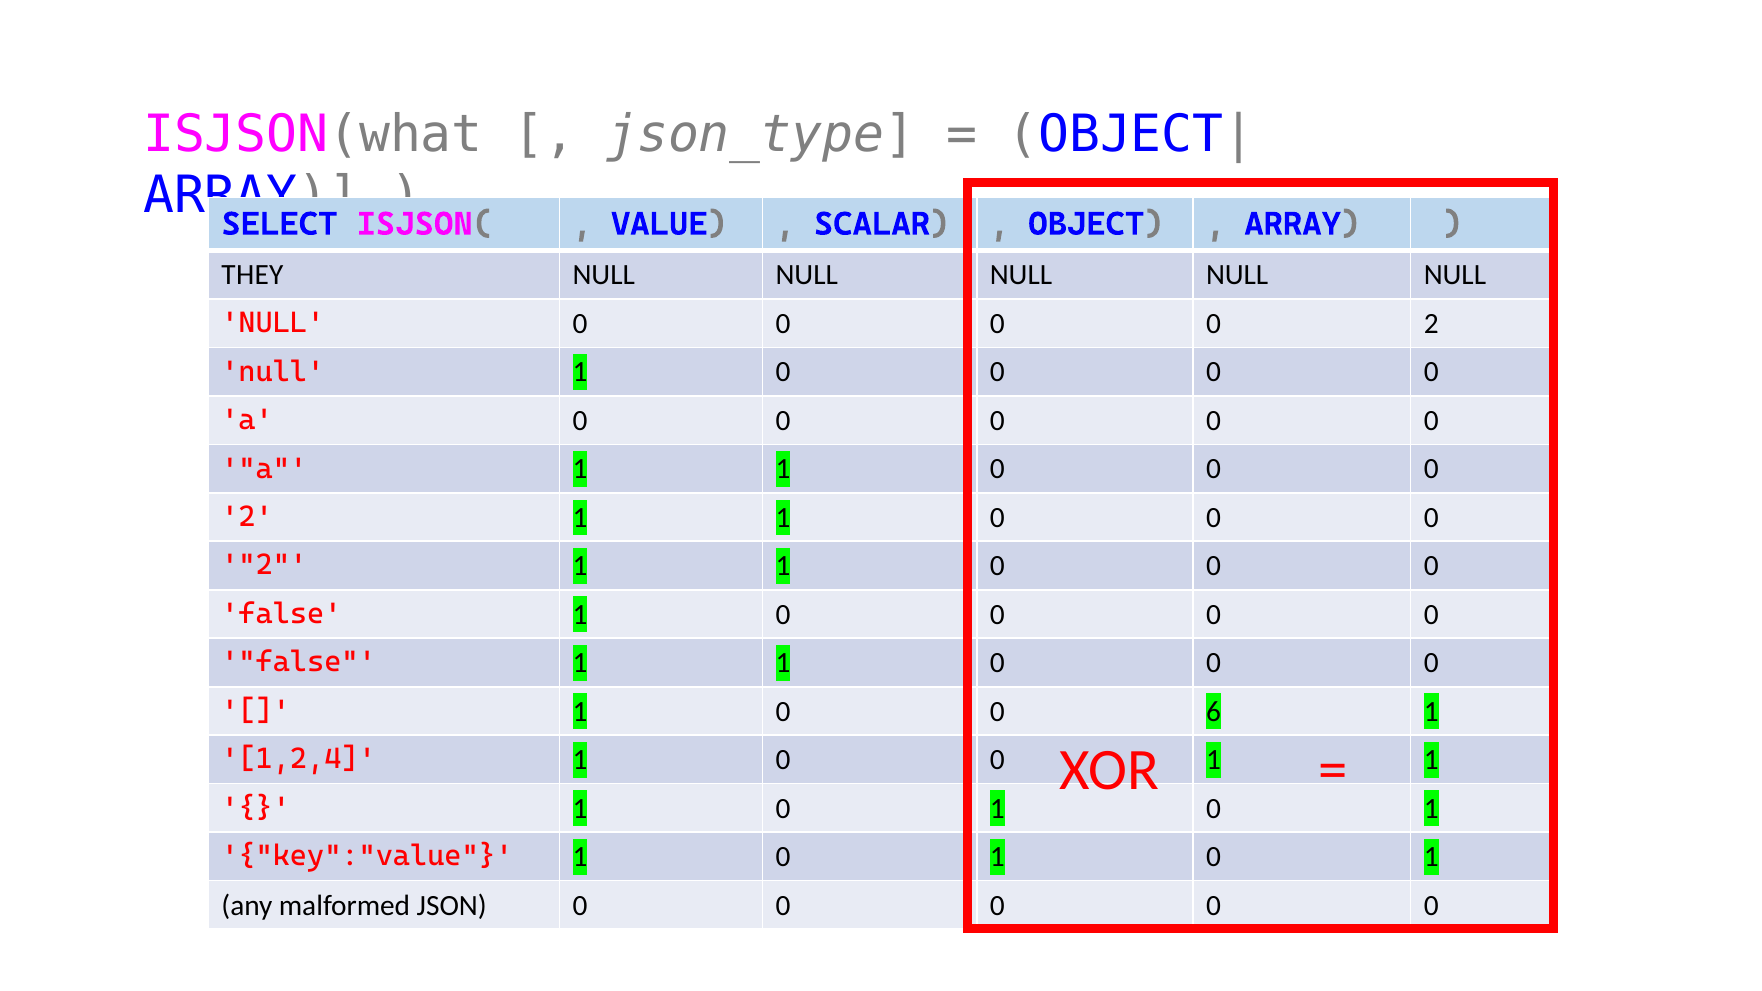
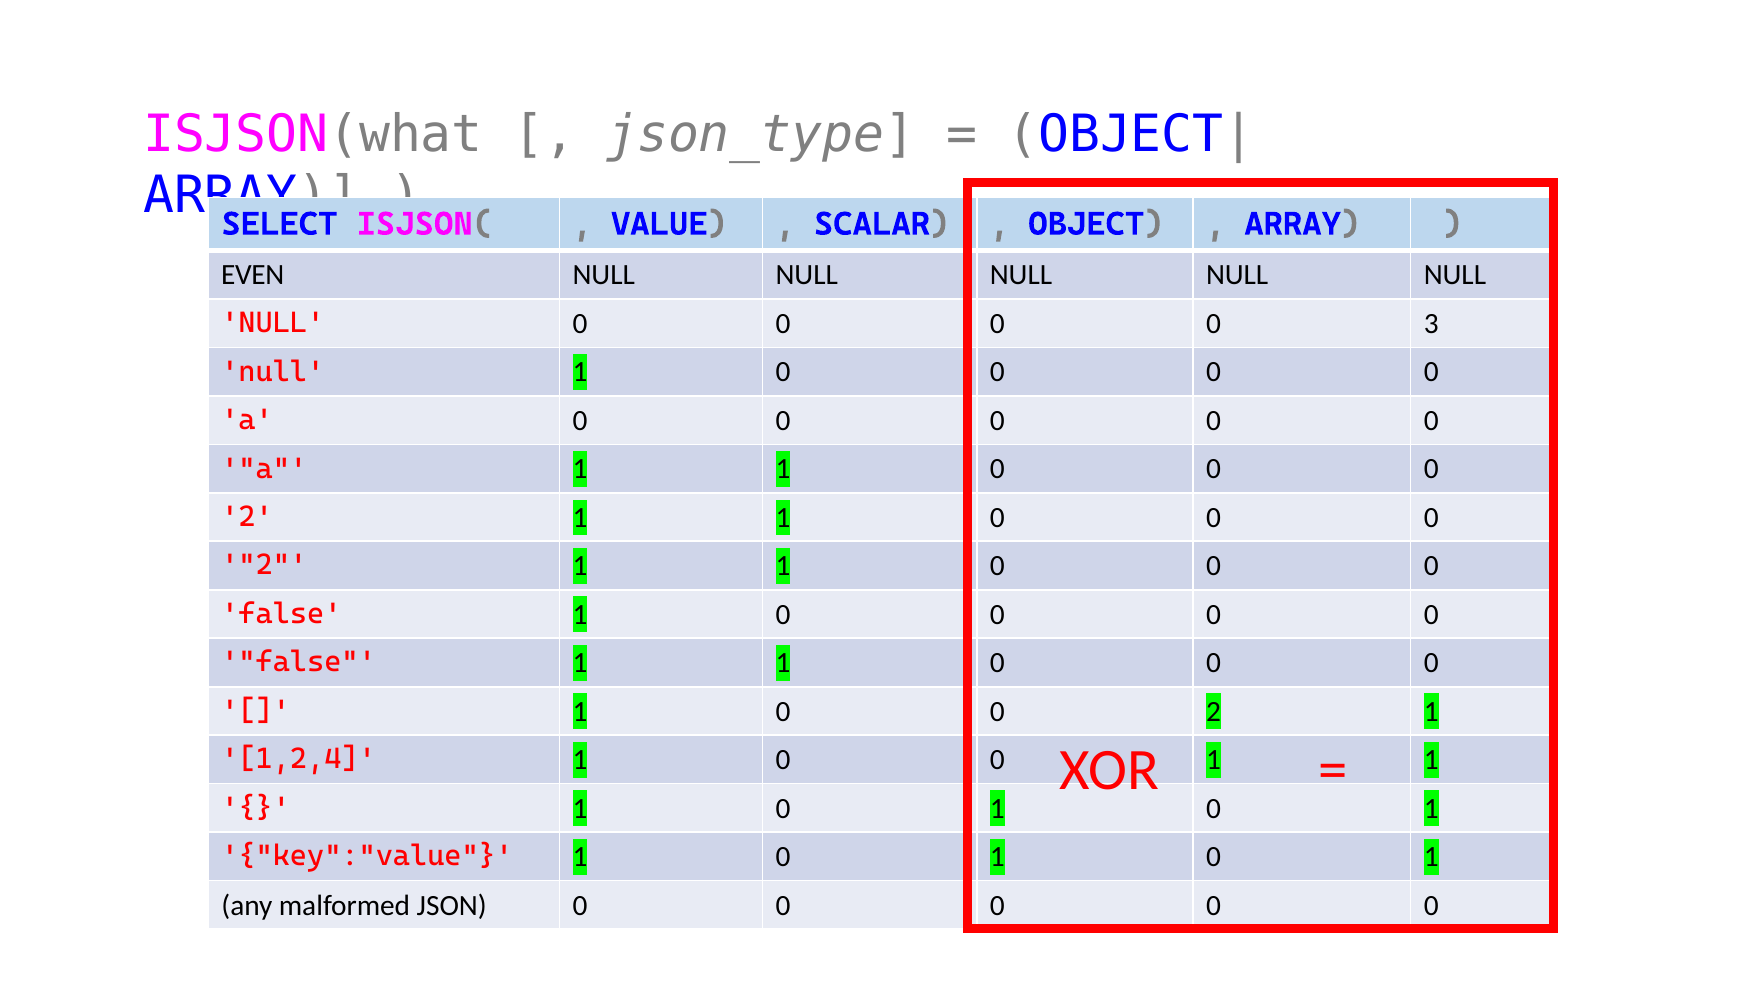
THEY: THEY -> EVEN (253, 275)
2: 2 -> 3 (1431, 324)
1 0 0 6: 6 -> 2 (1213, 712)
